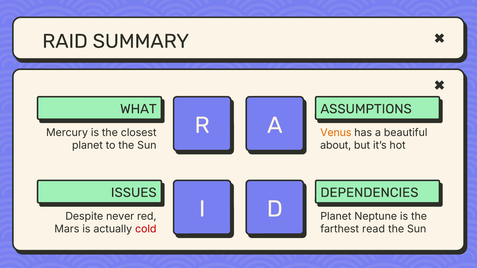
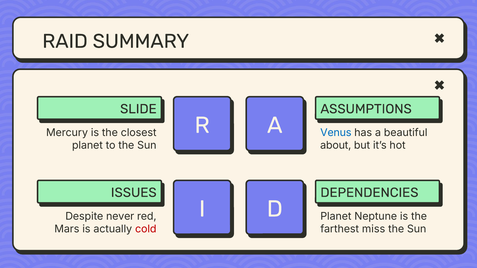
WHAT: WHAT -> SLIDE (138, 109)
Venus colour: orange -> blue (336, 133)
read: read -> miss (374, 229)
